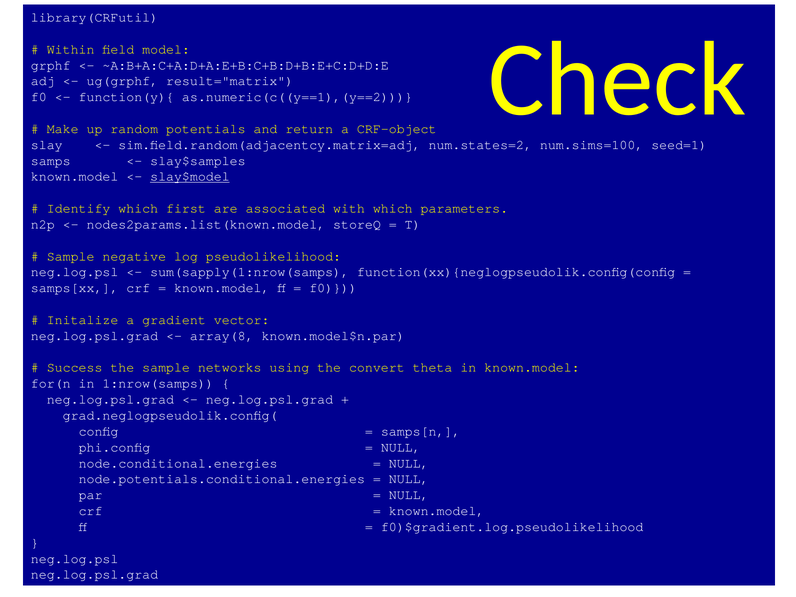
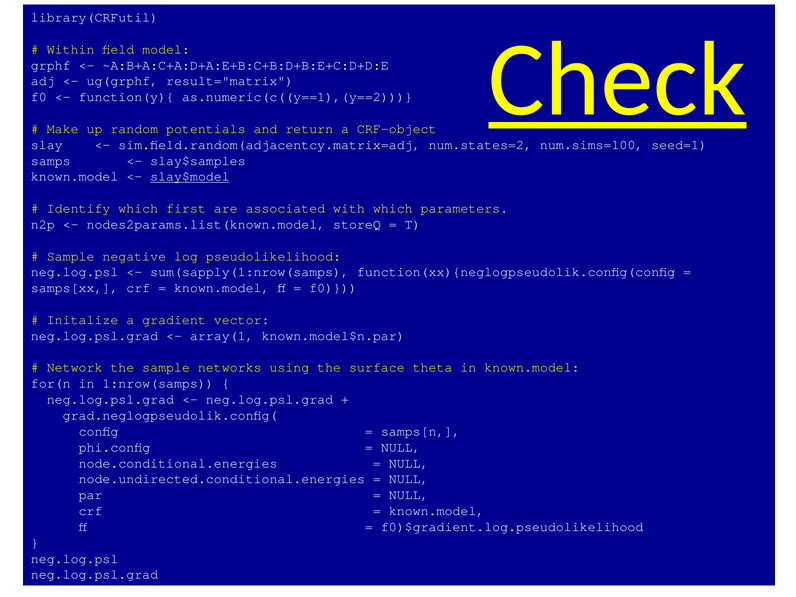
Check underline: none -> present (617, 80)
array(8: array(8 -> array(1 (222, 336)
Success: Success -> Network (75, 368)
convert: convert -> surface (377, 368)
node.potentials.conditional.energies: node.potentials.conditional.energies -> node.undirected.conditional.energies (222, 479)
